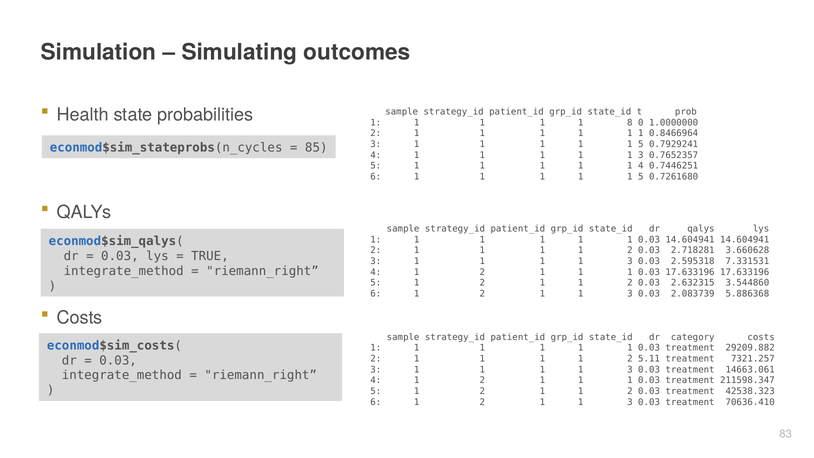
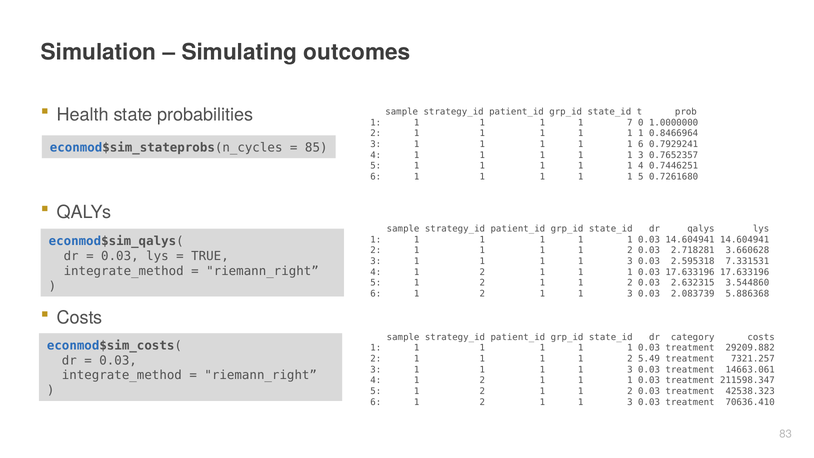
8: 8 -> 7 (630, 123)
5: 5 -> 6 (641, 144)
5.11: 5.11 -> 5.49 (649, 359)
